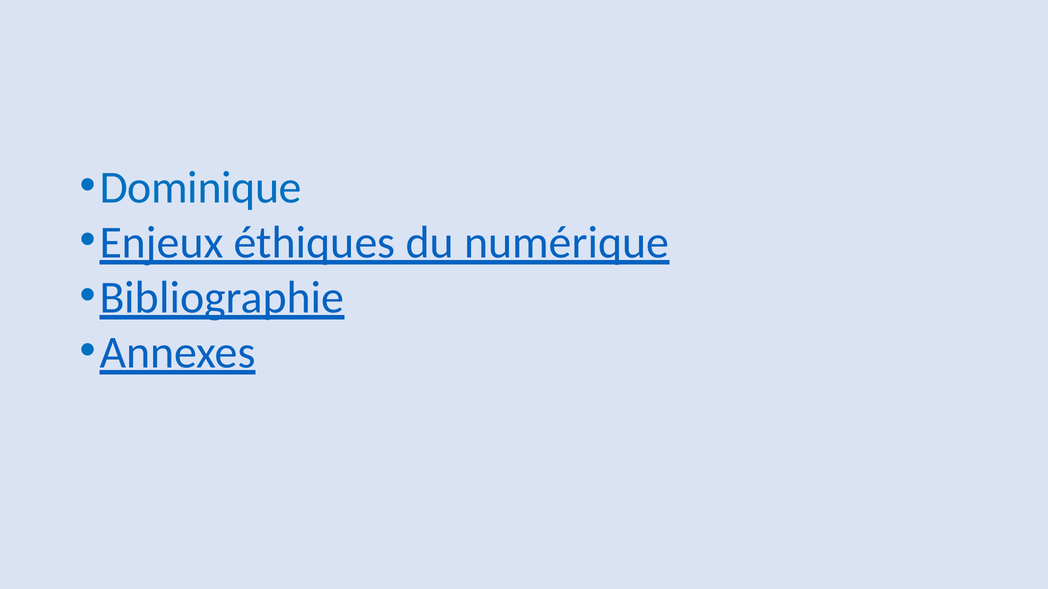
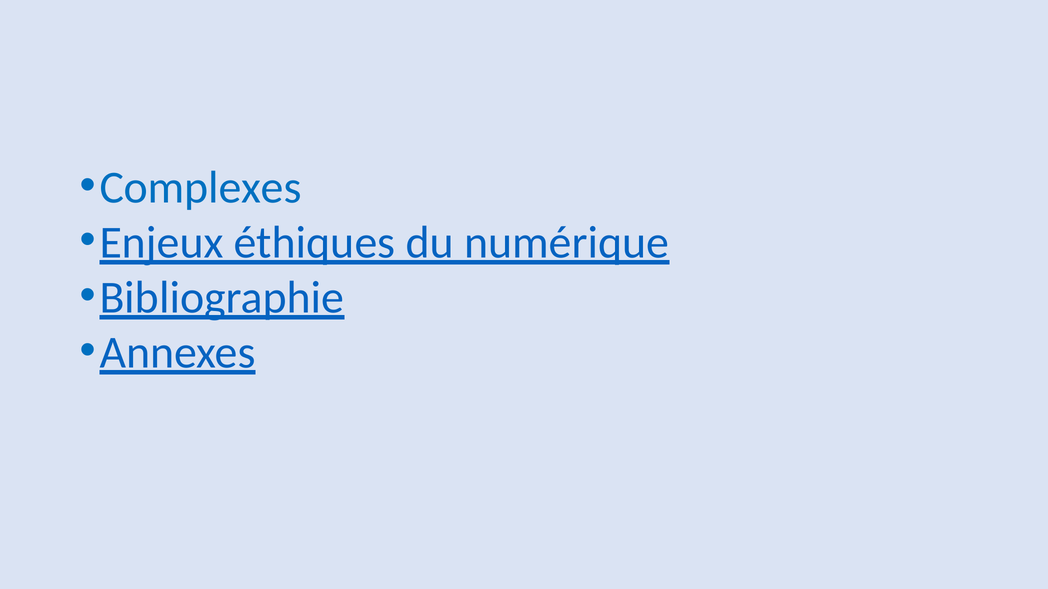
Dominique: Dominique -> Complexes (201, 188)
